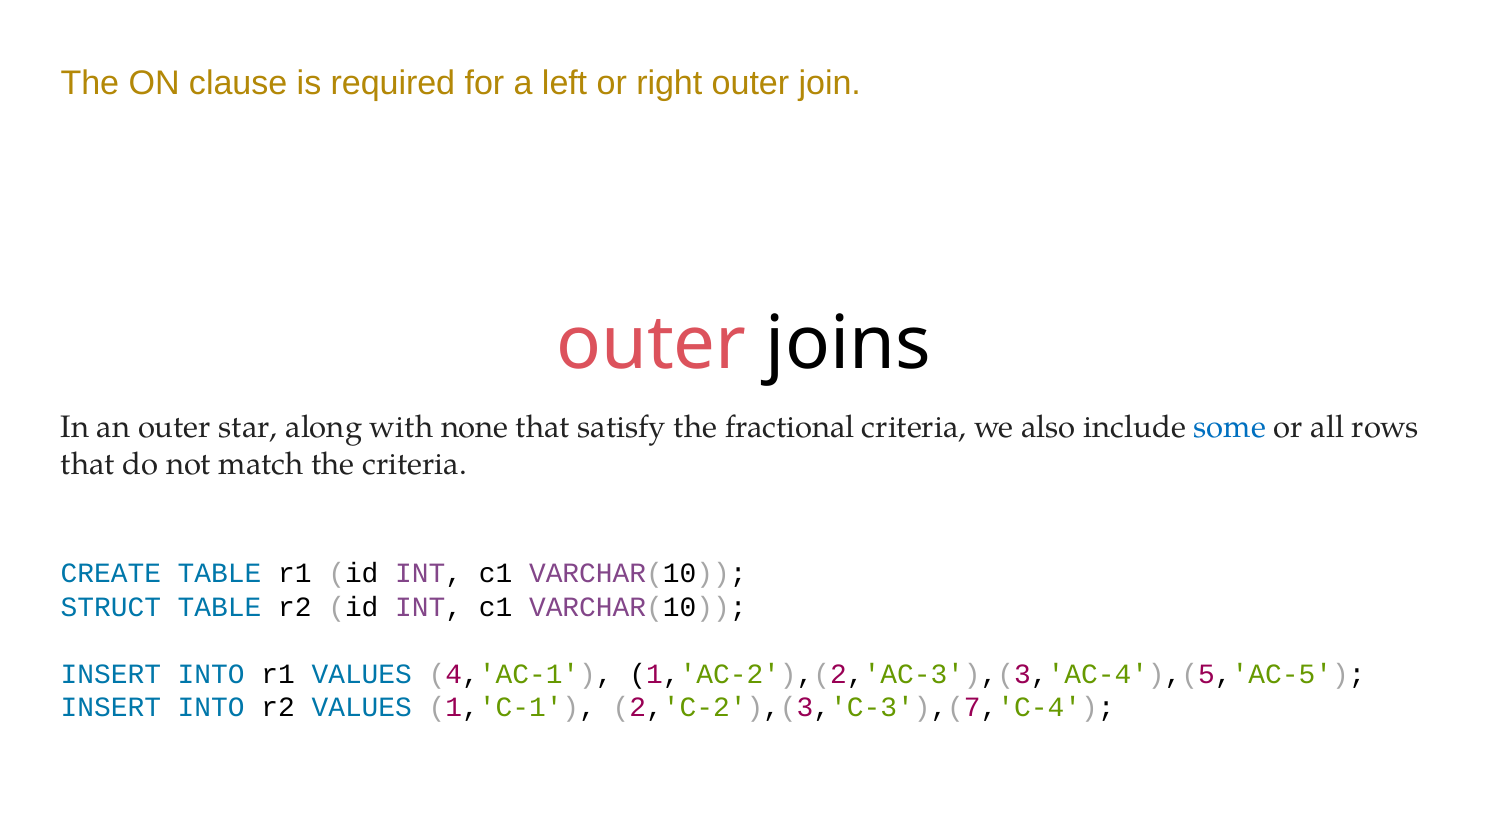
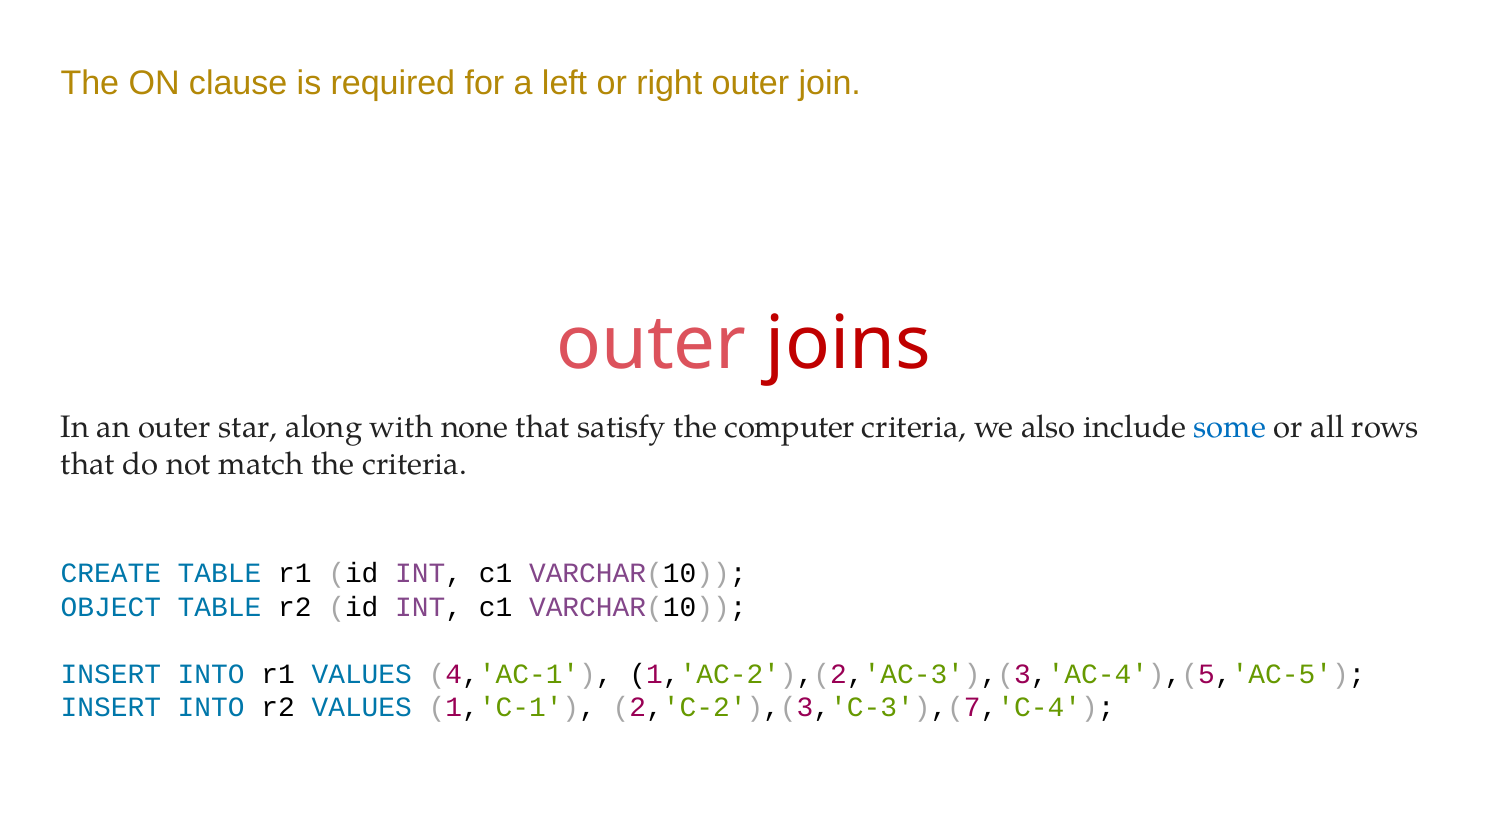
joins colour: black -> red (848, 343)
fractional: fractional -> computer (790, 427)
STRUCT: STRUCT -> OBJECT (111, 606)
